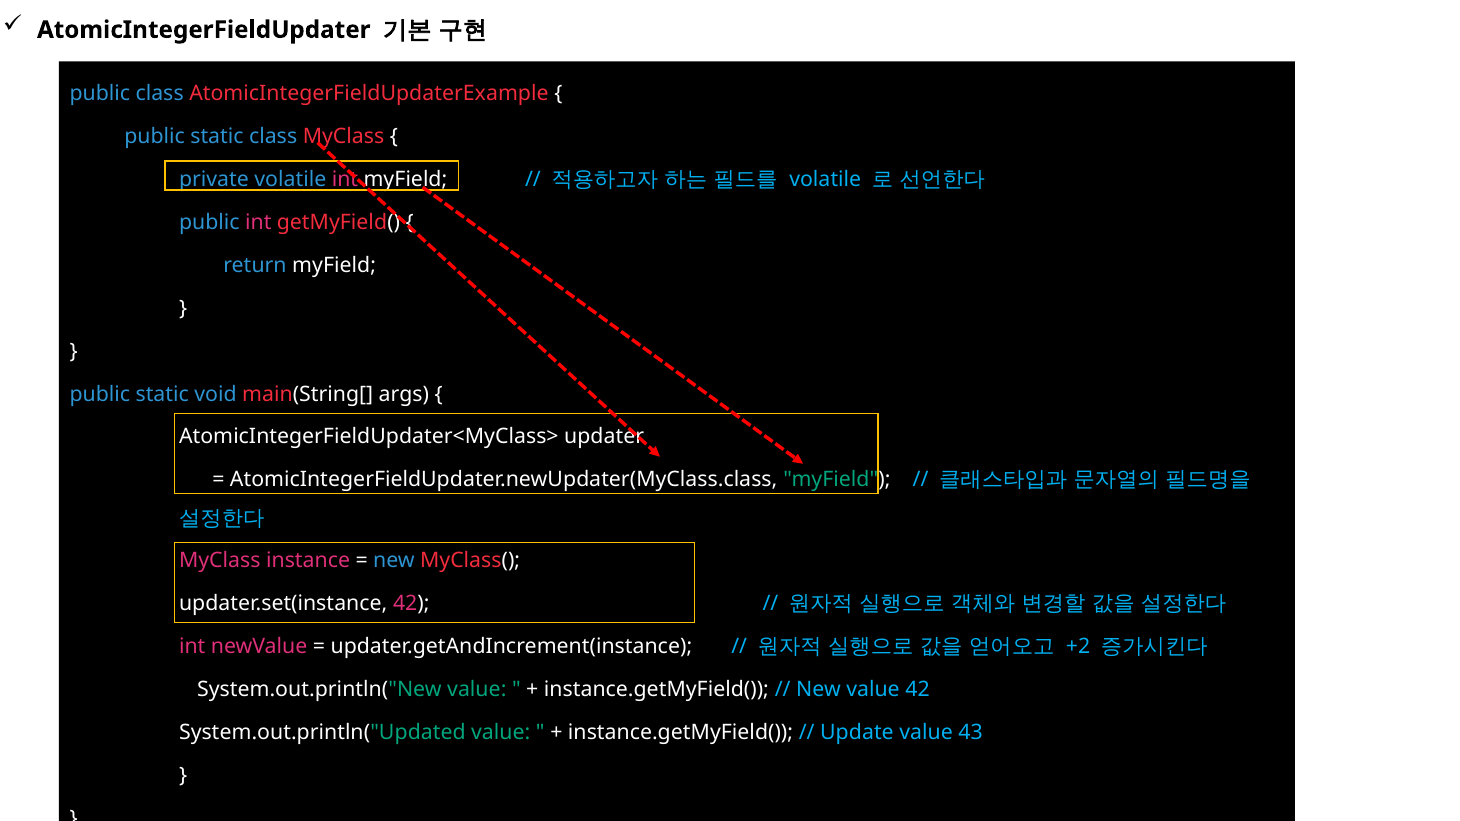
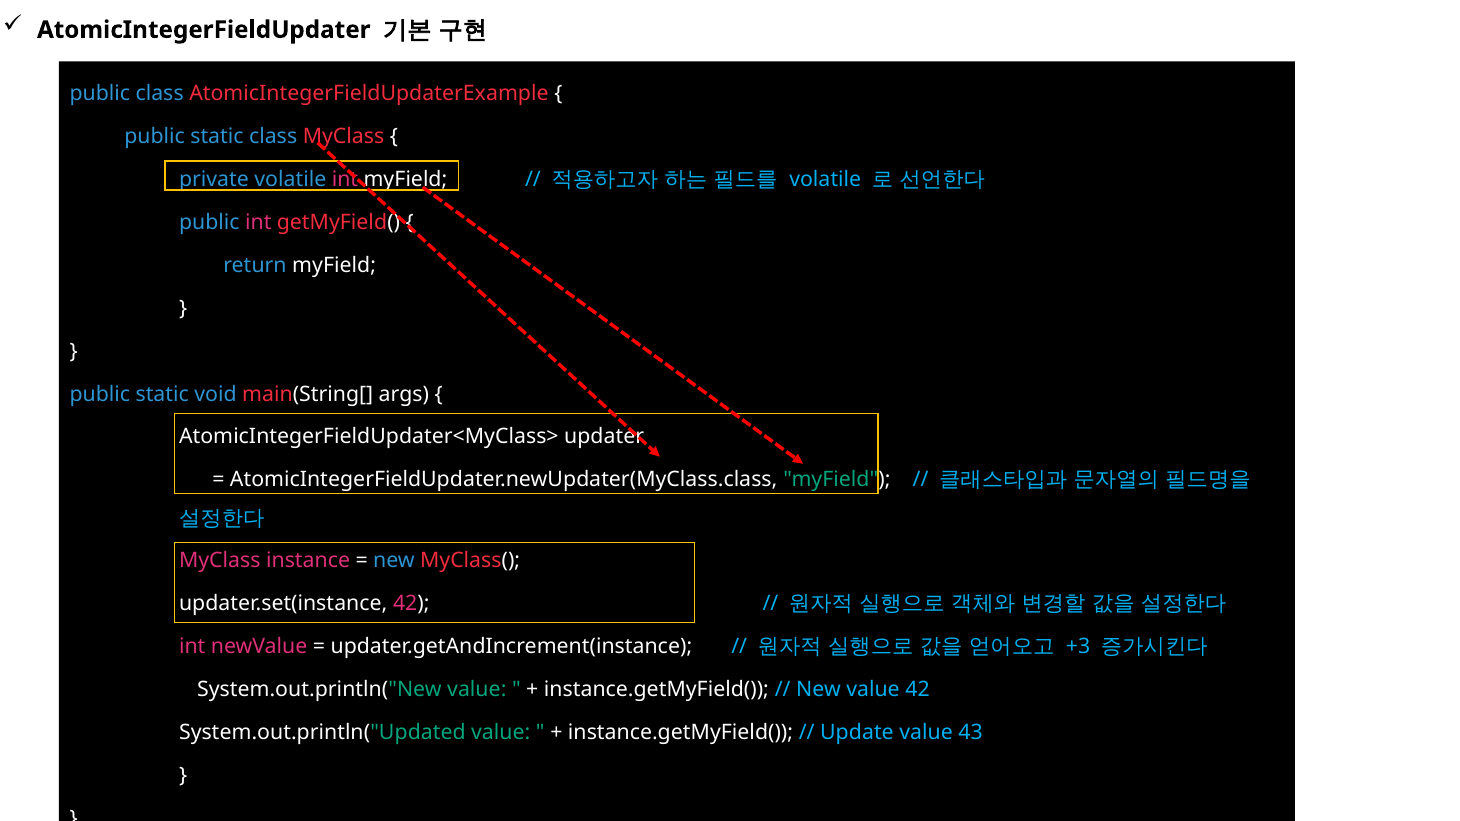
+2: +2 -> +3 (1078, 647)
